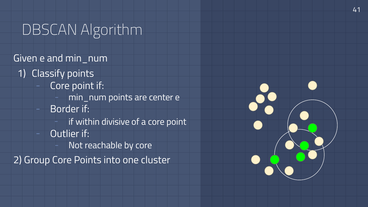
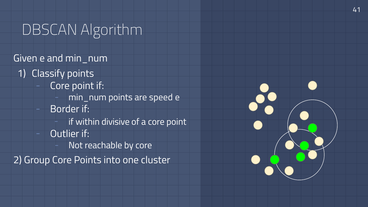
center: center -> speed (161, 97)
